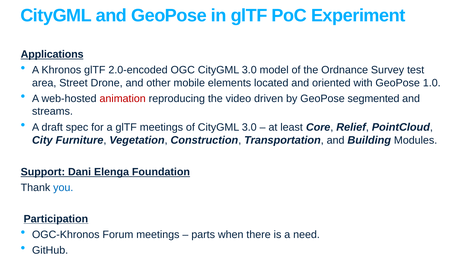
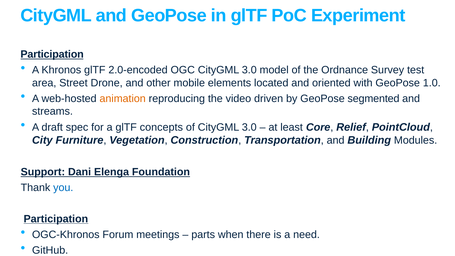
Applications: Applications -> Participation (52, 54)
animation colour: red -> orange (123, 98)
glTF meetings: meetings -> concepts (161, 127)
